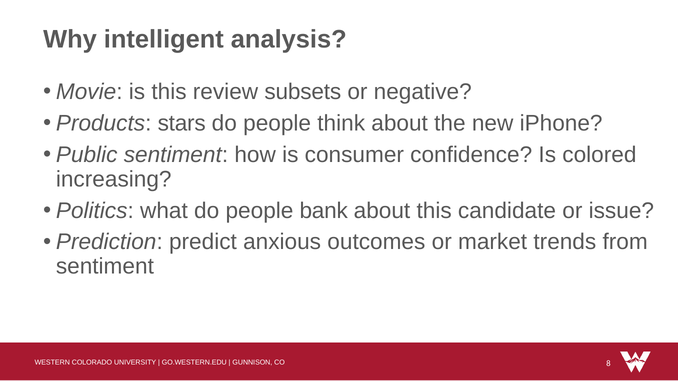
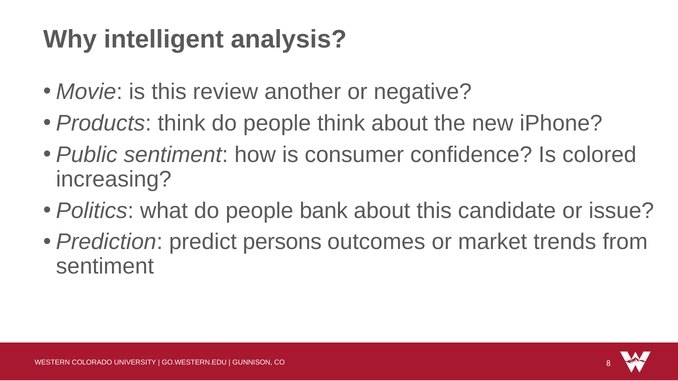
subsets: subsets -> another (303, 92)
Products stars: stars -> think (182, 123)
anxious: anxious -> persons (282, 242)
